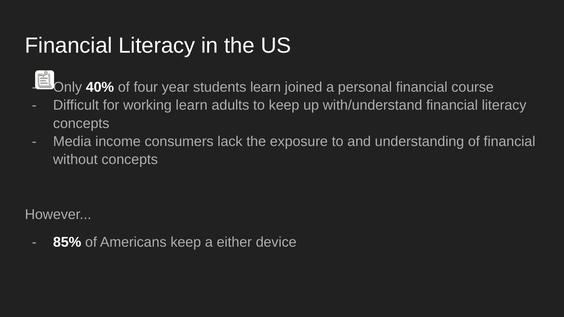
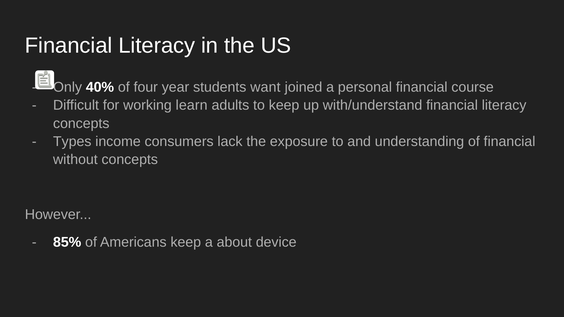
students learn: learn -> want (265, 87)
Media: Media -> Types (72, 142)
either: either -> about (234, 242)
